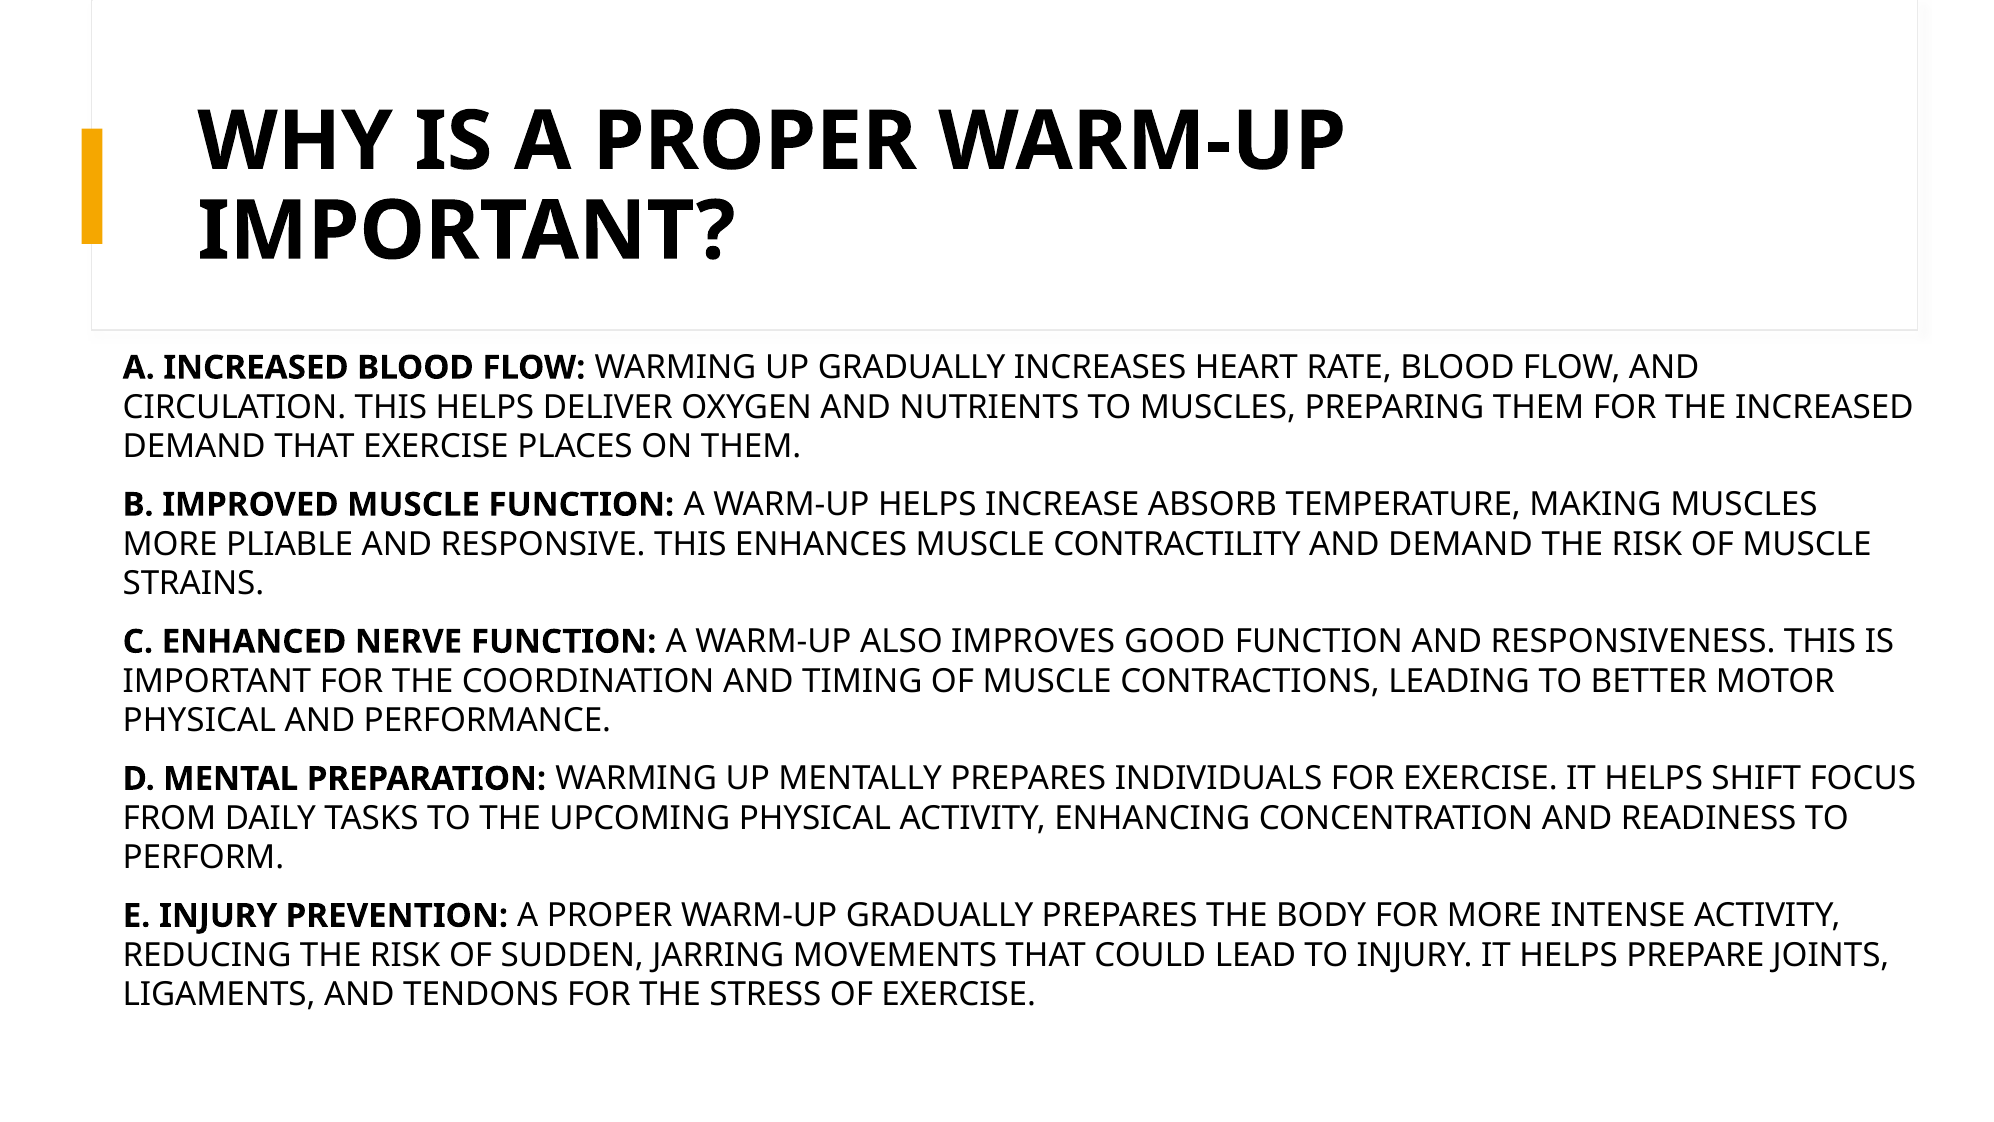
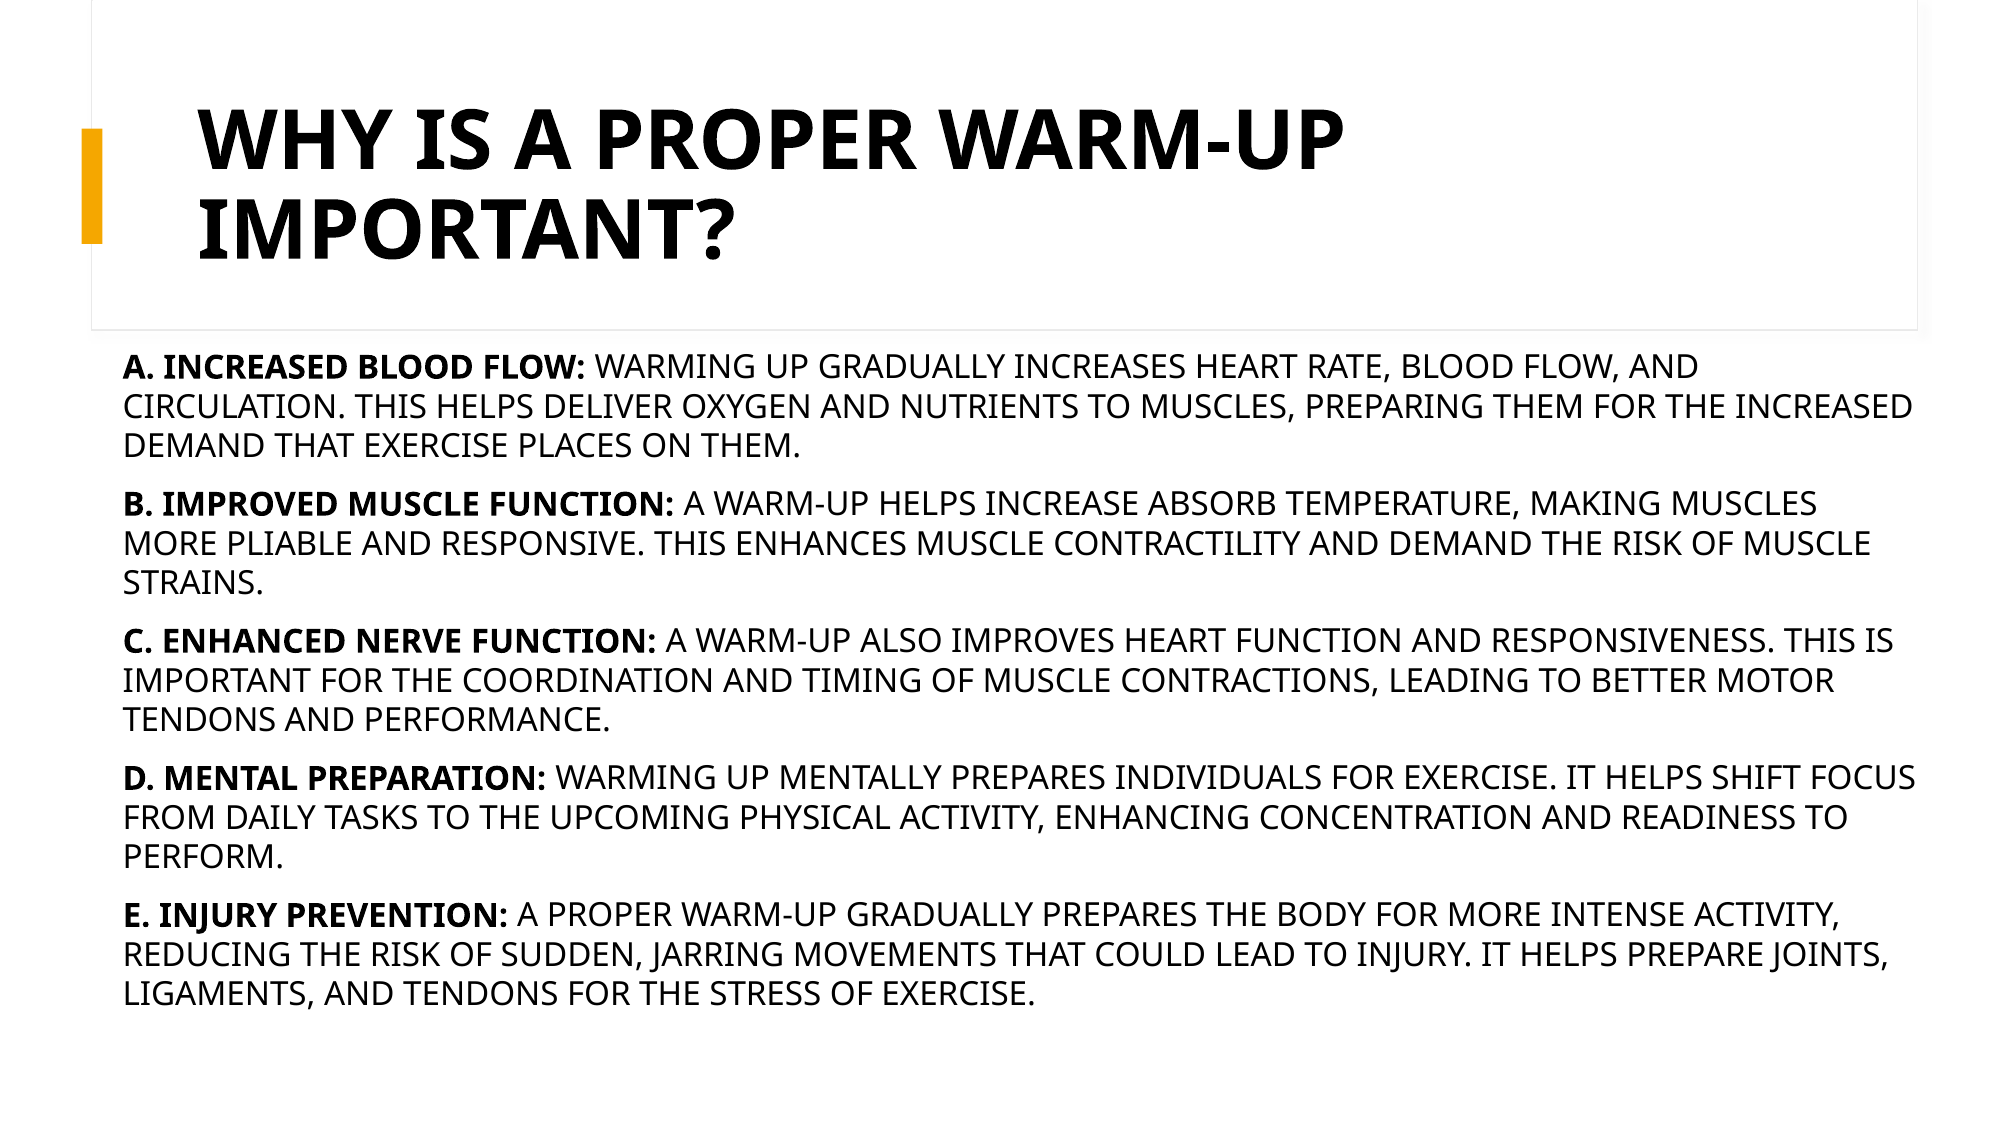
IMPROVES GOOD: GOOD -> HEART (1175, 642)
PHYSICAL: PHYSICAL -> TENDONS (199, 720)
